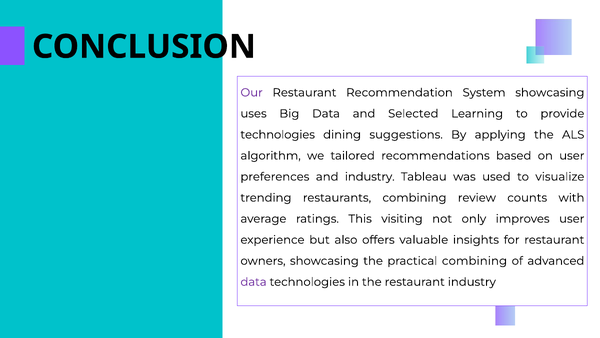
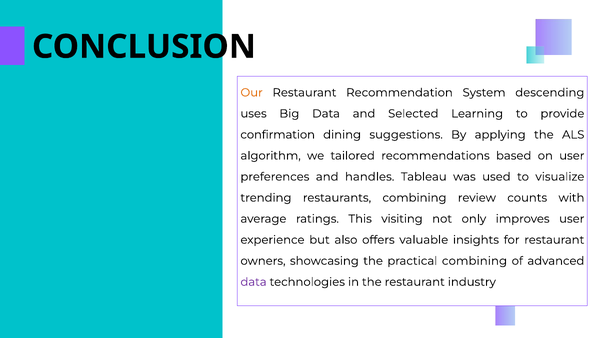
Our colour: purple -> orange (252, 92)
System showcasing: showcasing -> descending (550, 92)
technologies: technologies -> confirmation (278, 134)
and industry: industry -> handles (370, 176)
